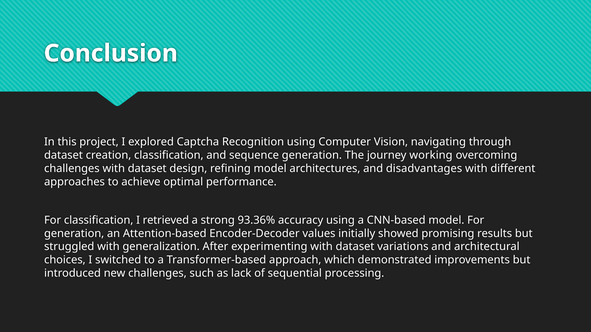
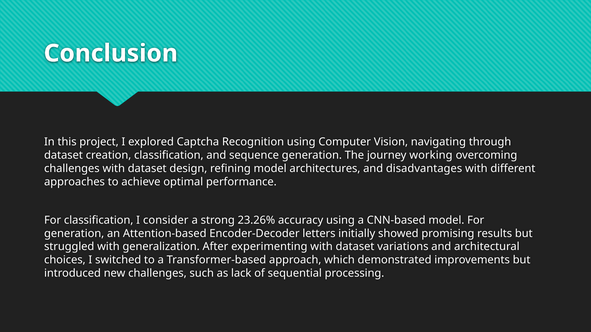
retrieved: retrieved -> consider (166, 220)
93.36%: 93.36% -> 23.26% (256, 220)
values: values -> letters (319, 234)
